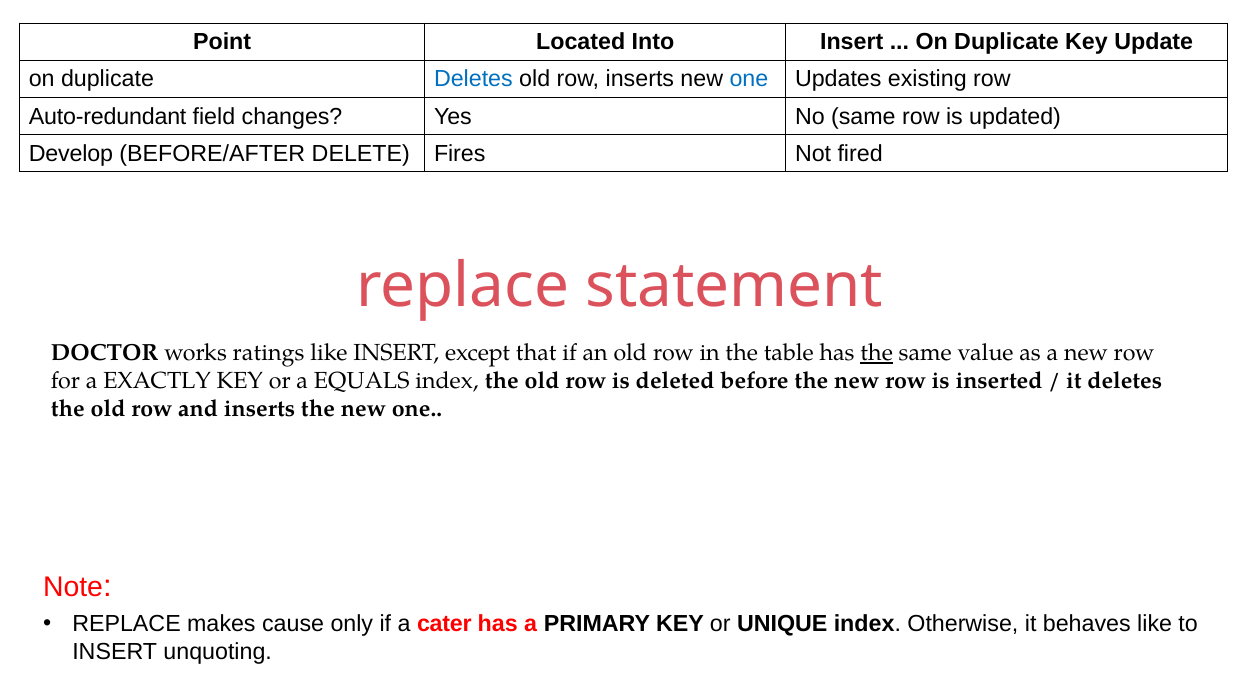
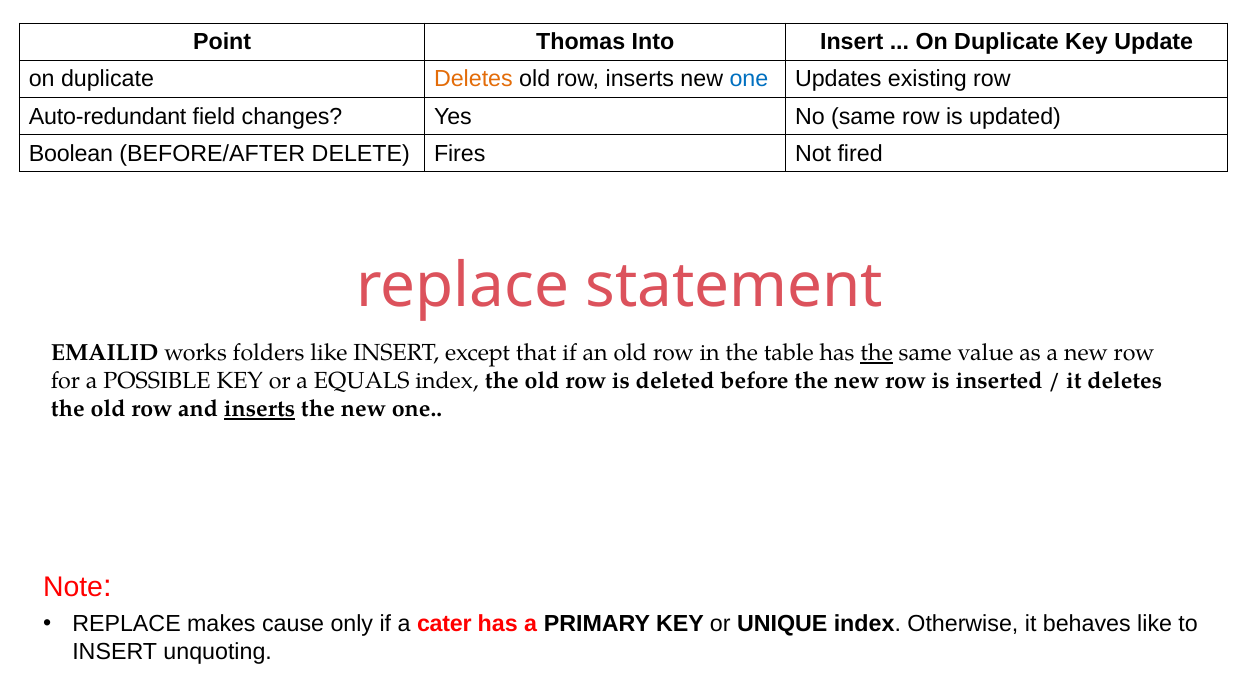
Located: Located -> Thomas (581, 42)
Deletes colour: blue -> orange (473, 79)
Develop: Develop -> Boolean (71, 154)
DOCTOR: DOCTOR -> EMAILID (105, 353)
ratings: ratings -> folders (269, 353)
EXACTLY: EXACTLY -> POSSIBLE (157, 381)
inserts underline: none -> present (259, 409)
